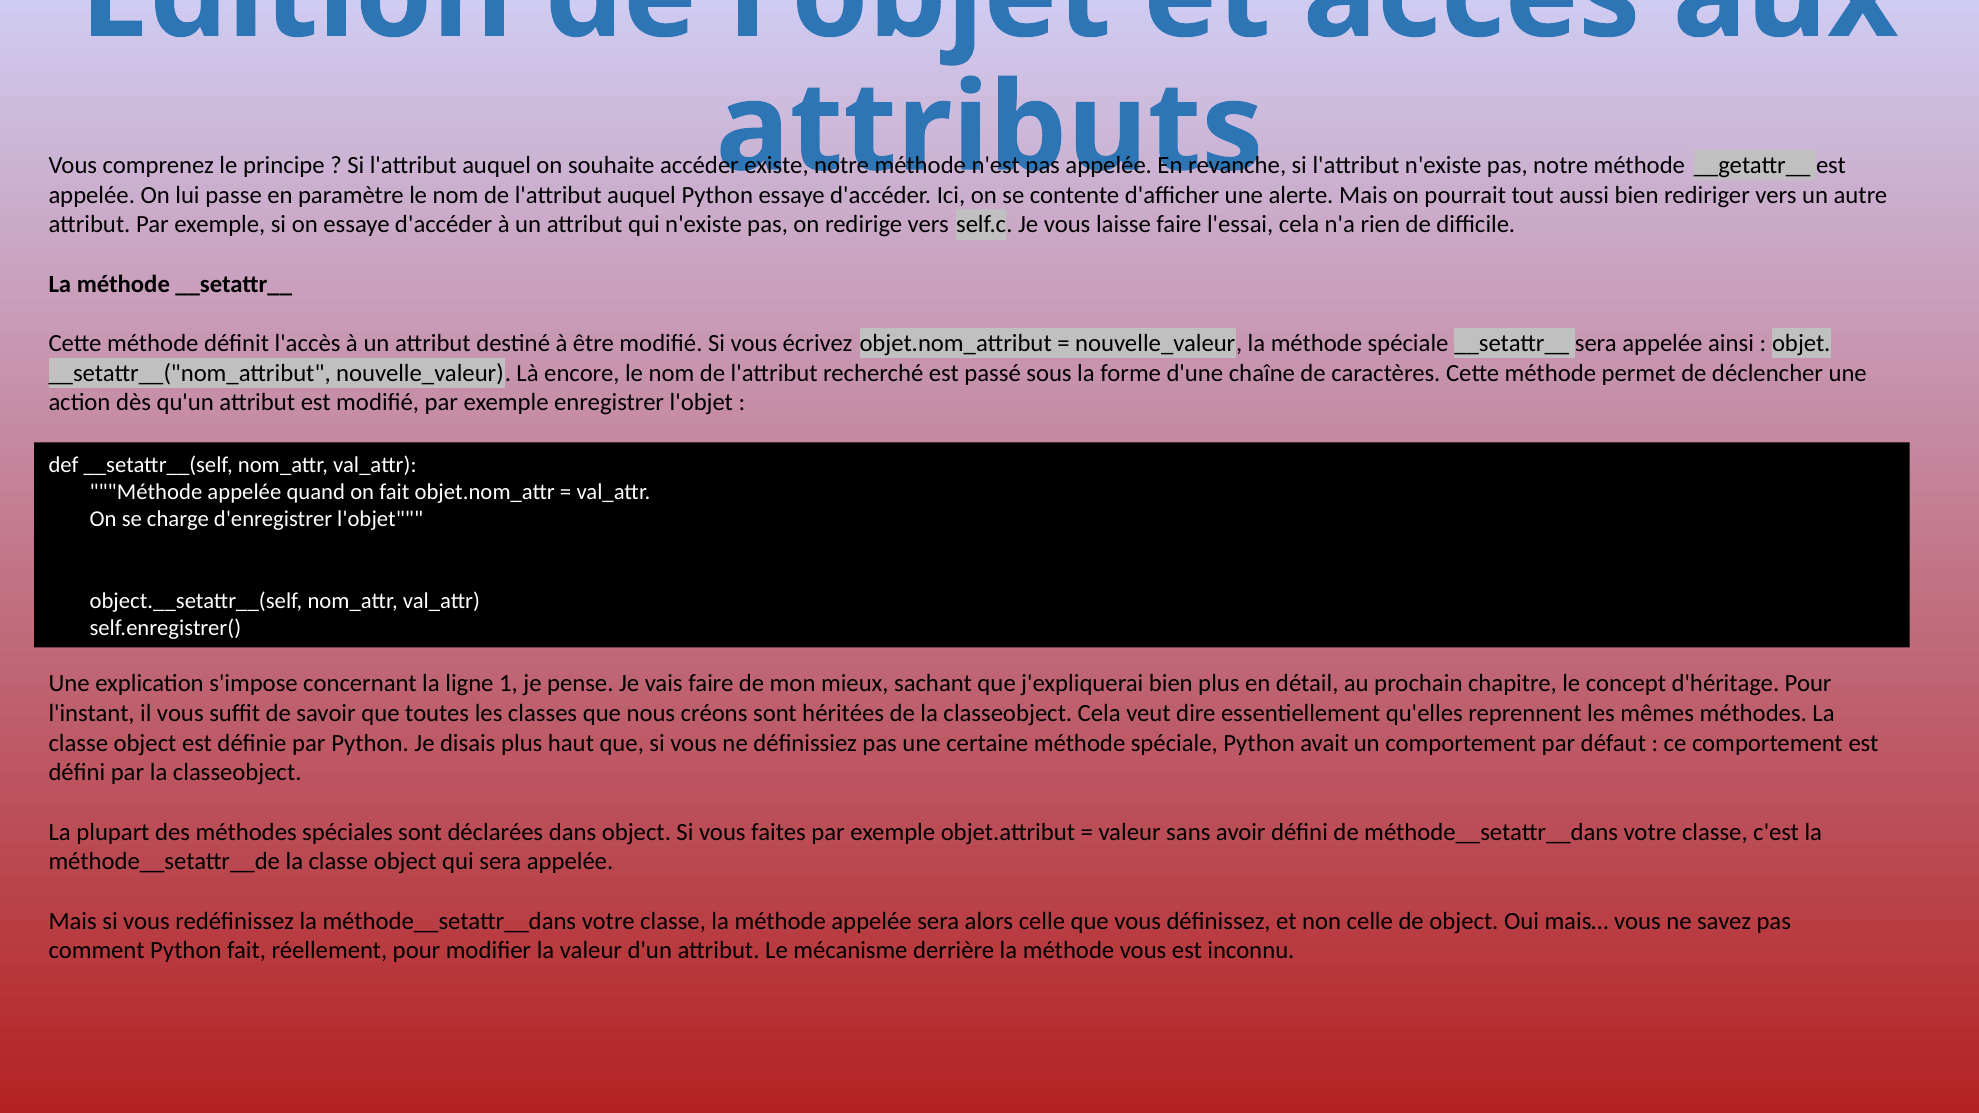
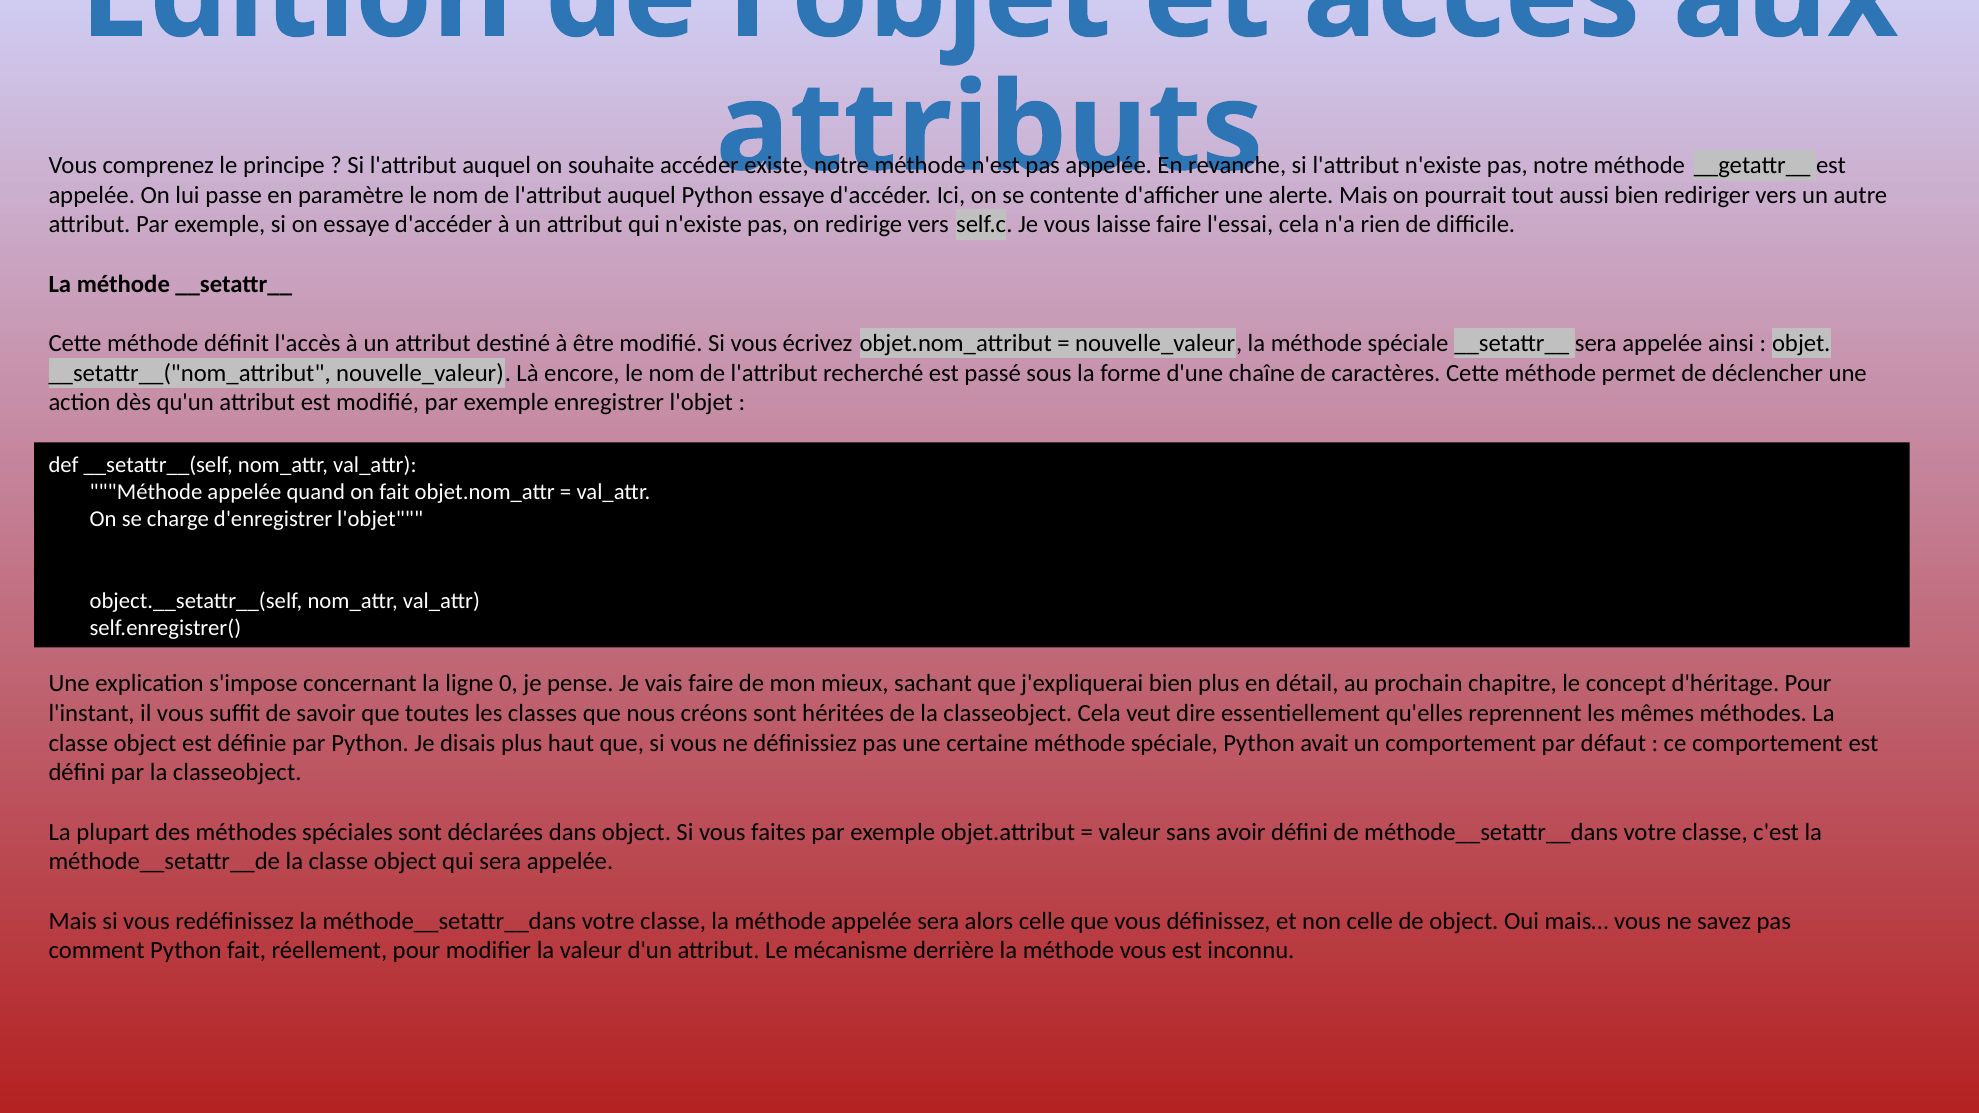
1: 1 -> 0 (508, 684)
